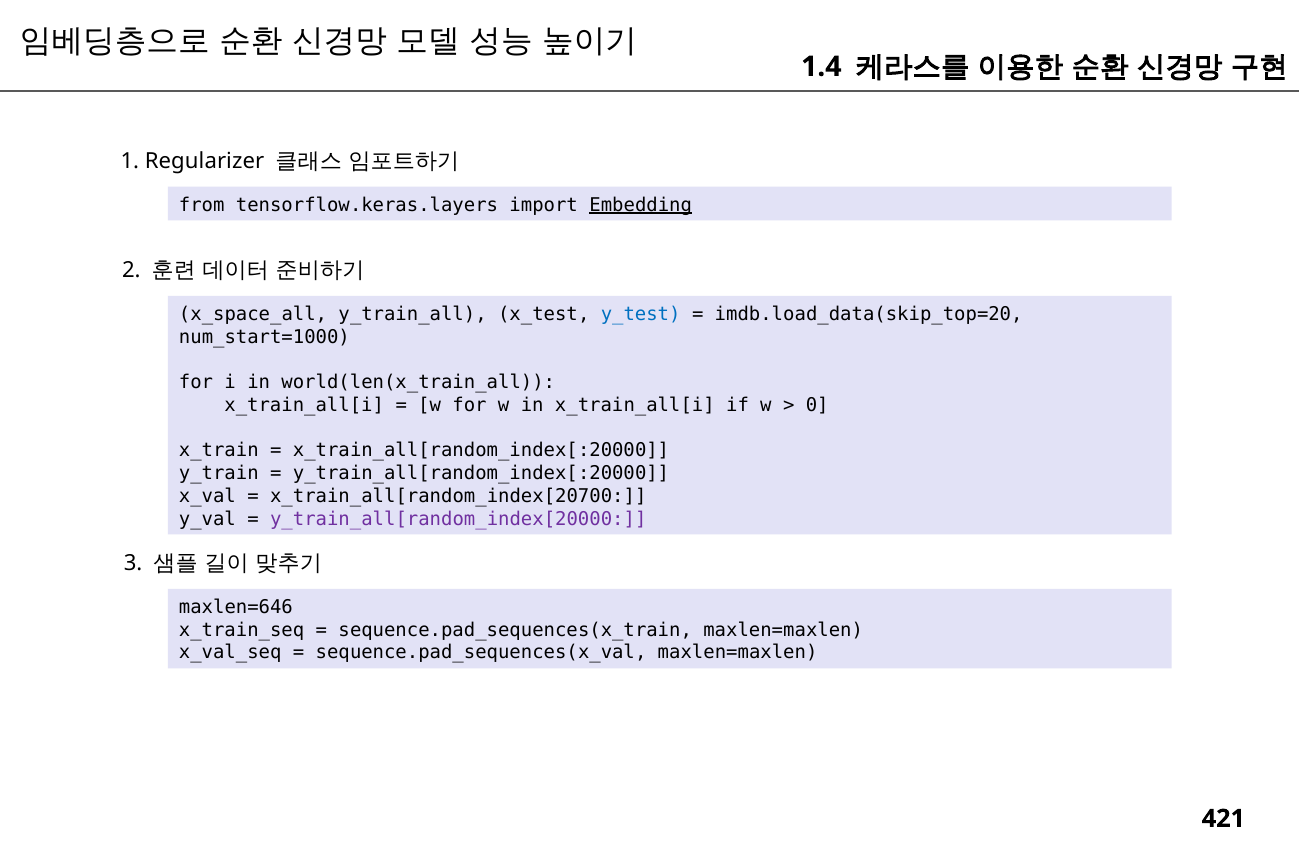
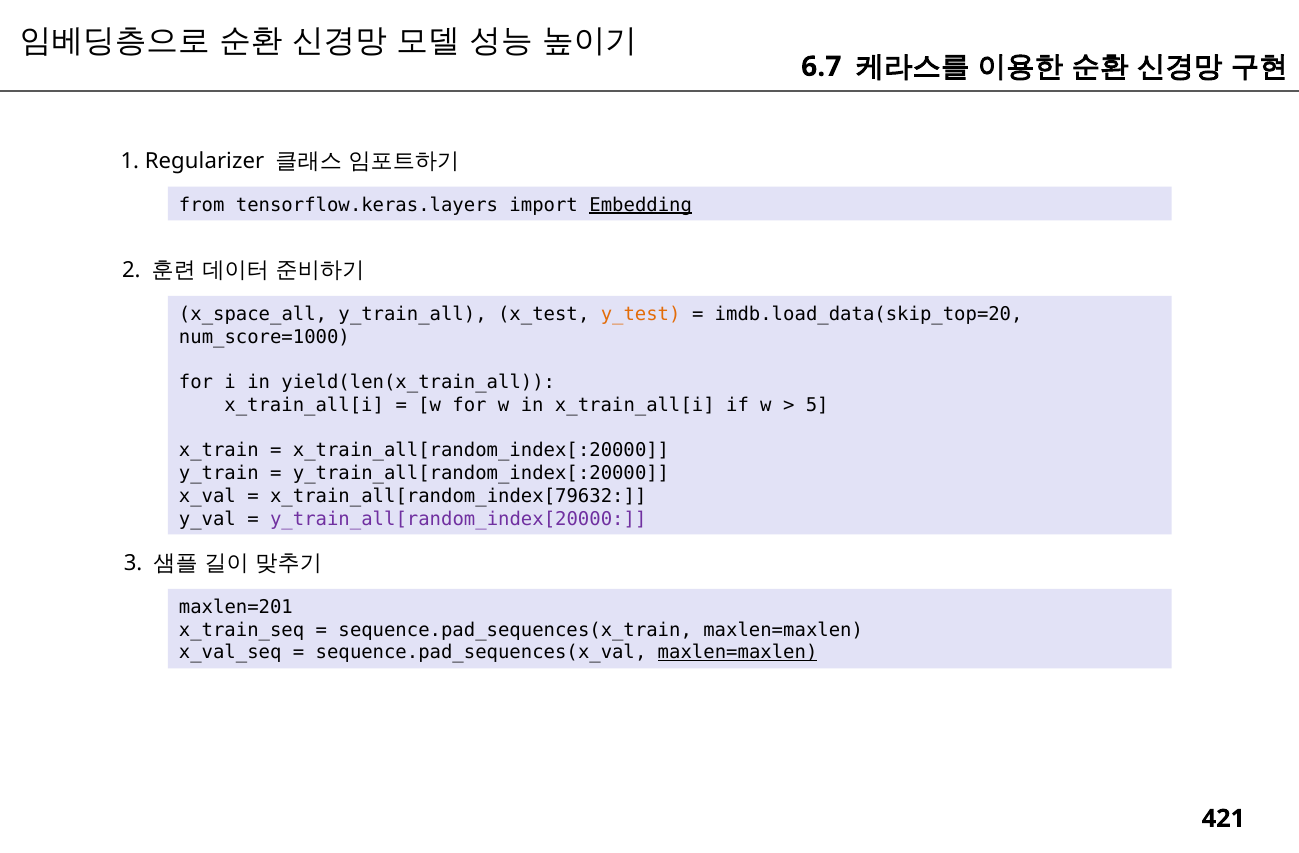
1.4: 1.4 -> 6.7 (821, 67)
y_test colour: blue -> orange (641, 314)
num_start=1000: num_start=1000 -> num_score=1000 (264, 337)
world(len(x_train_all: world(len(x_train_all -> yield(len(x_train_all (418, 382)
0: 0 -> 5 (817, 405)
x_train_all[random_index[20700: x_train_all[random_index[20700 -> x_train_all[random_index[79632 (458, 496)
maxlen=646: maxlen=646 -> maxlen=201 (236, 607)
maxlen=maxlen underline: none -> present (738, 653)
